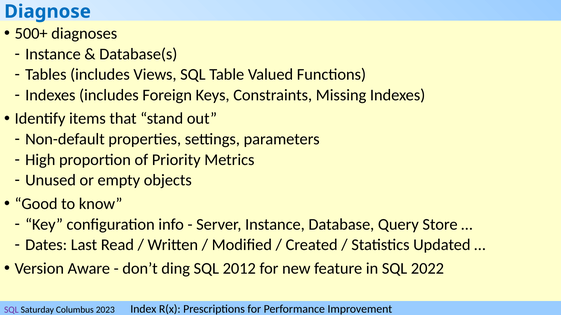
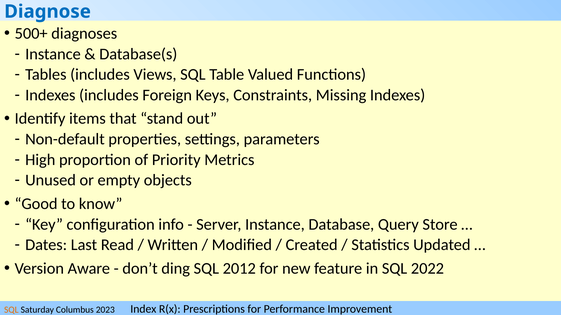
SQL colour: purple -> orange (11, 310)
